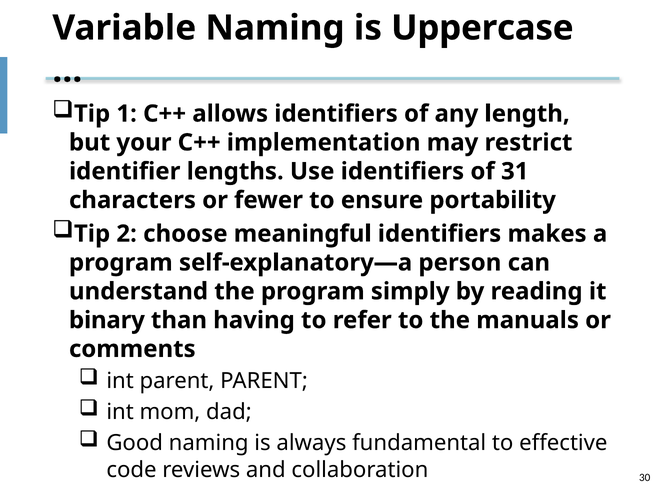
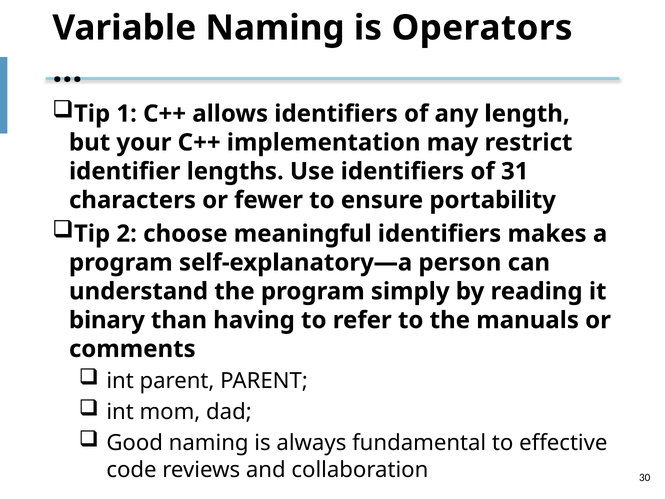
Uppercase: Uppercase -> Operators (482, 28)
